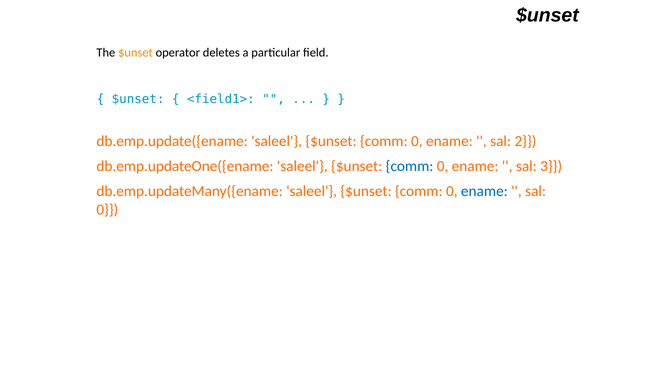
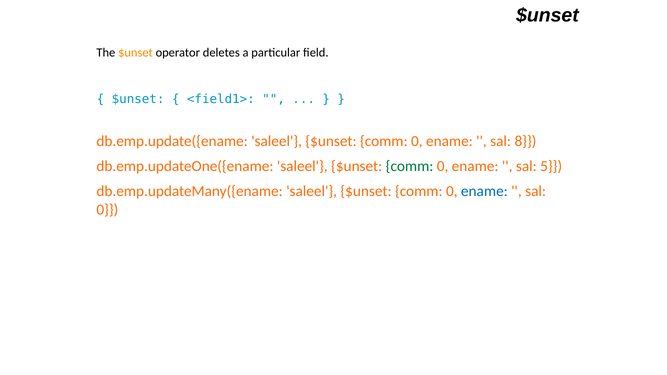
2: 2 -> 8 (525, 142)
comm colour: blue -> green (410, 167)
3: 3 -> 5 (551, 167)
